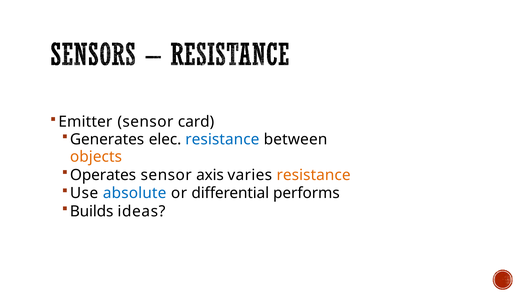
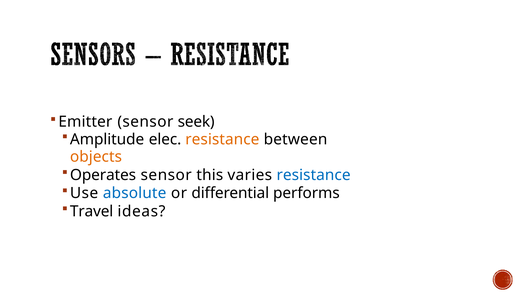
card: card -> seek (196, 121)
Generates: Generates -> Amplitude (107, 139)
resistance colour: blue -> orange (222, 139)
axis: axis -> this (210, 175)
resistance colour: orange -> blue (314, 175)
Builds: Builds -> Travel (92, 211)
